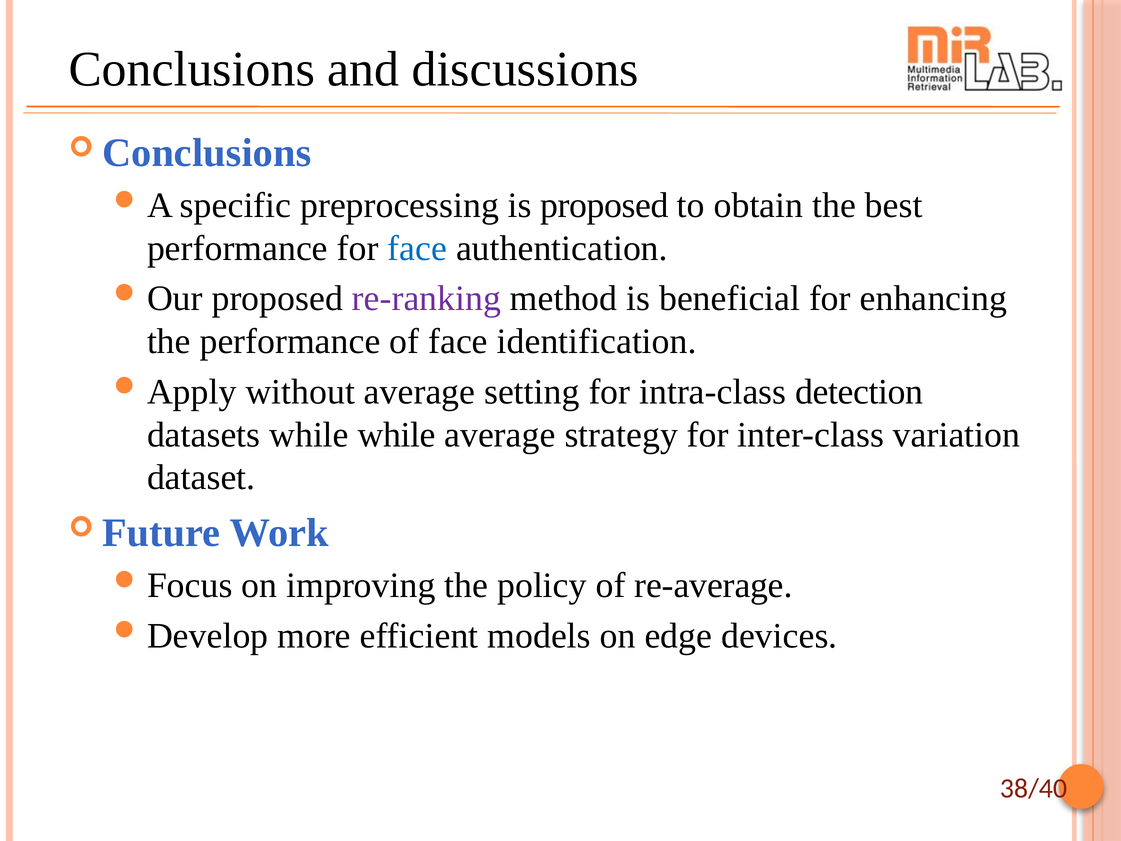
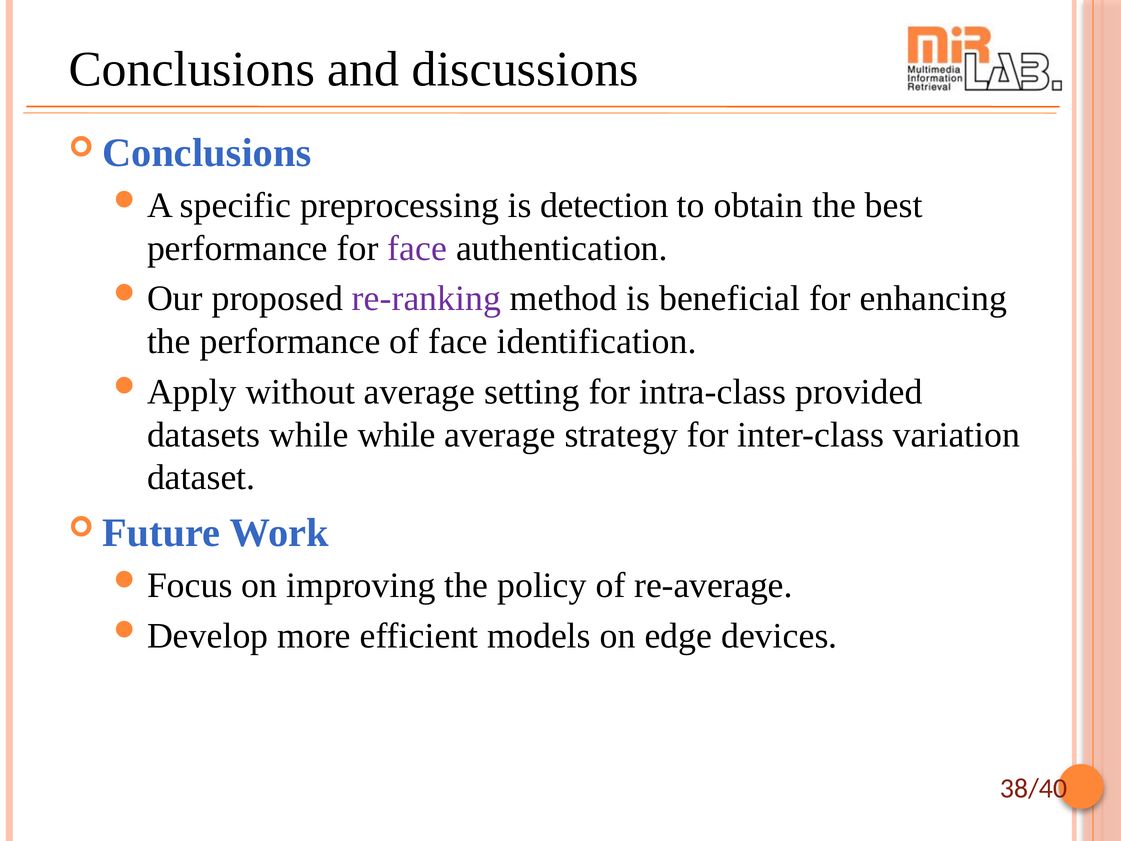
is proposed: proposed -> detection (604, 206)
face colour: blue -> purple (417, 248)
detection: detection -> provided (859, 392)
